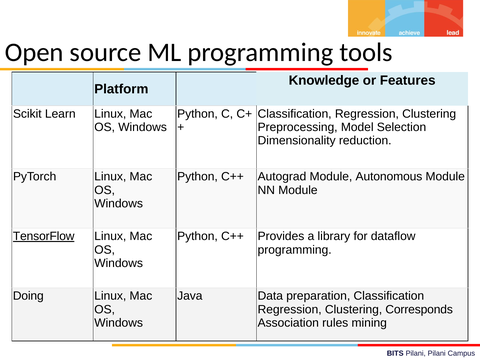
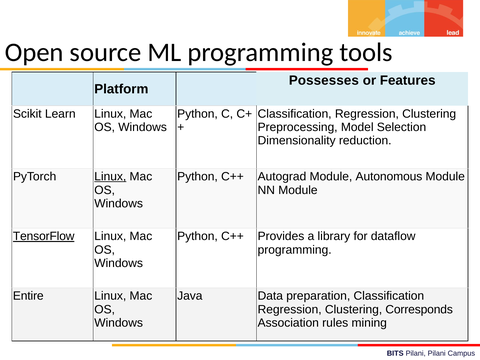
Knowledge: Knowledge -> Possesses (324, 81)
Linux underline: none -> present (110, 177)
Doing: Doing -> Entire (28, 296)
